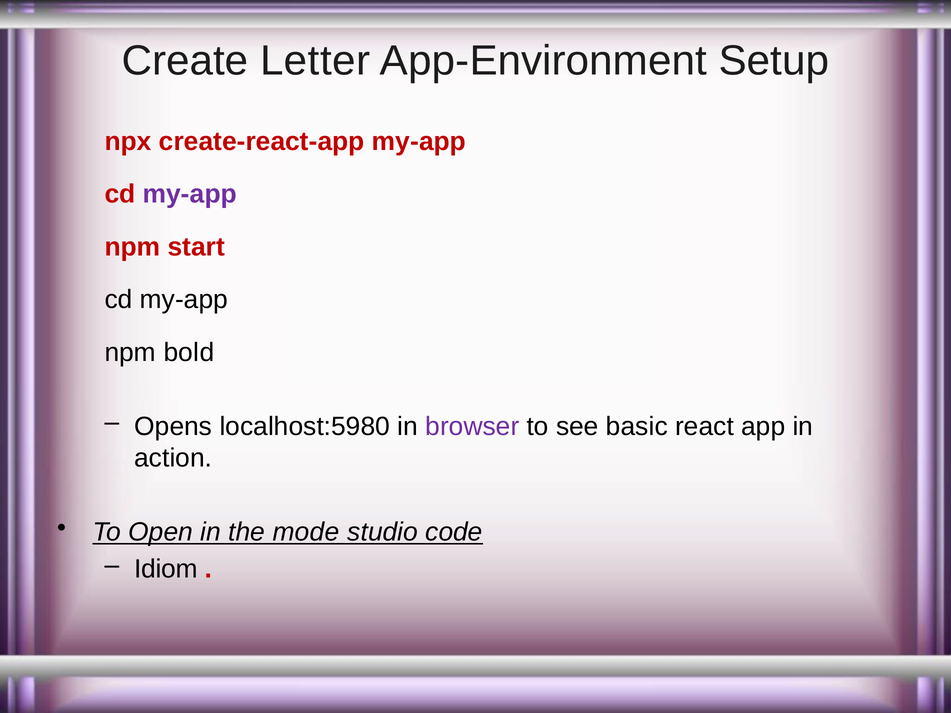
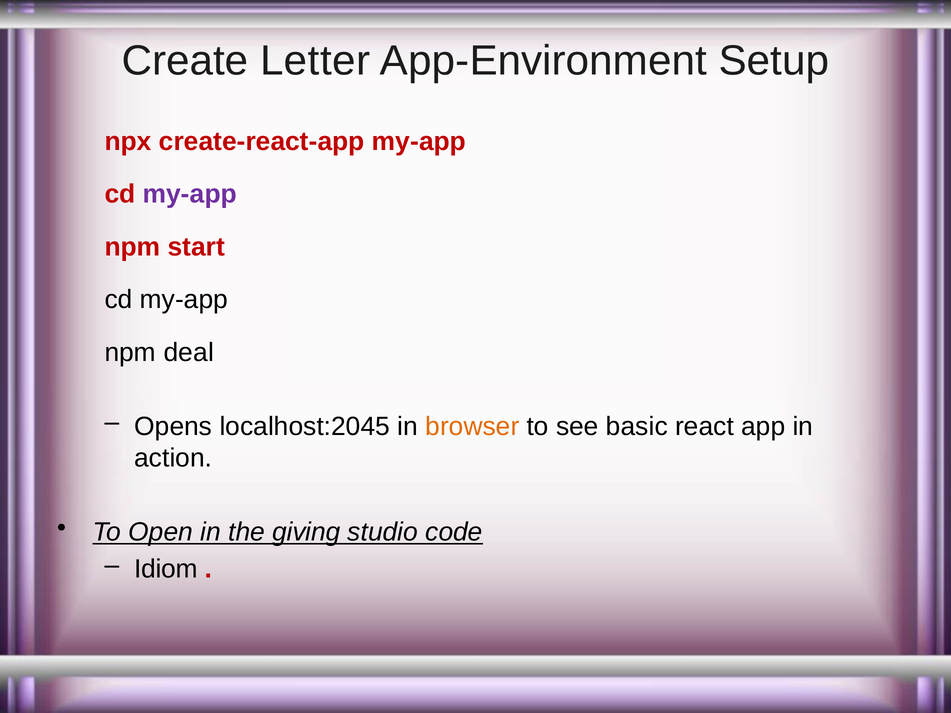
bold: bold -> deal (189, 353)
localhost:5980: localhost:5980 -> localhost:2045 (305, 427)
browser colour: purple -> orange (472, 427)
mode: mode -> giving (306, 532)
